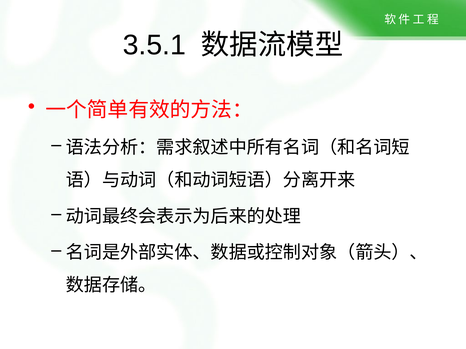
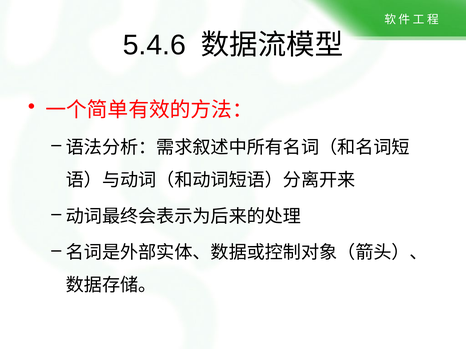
3.5.1: 3.5.1 -> 5.4.6 (154, 45)
